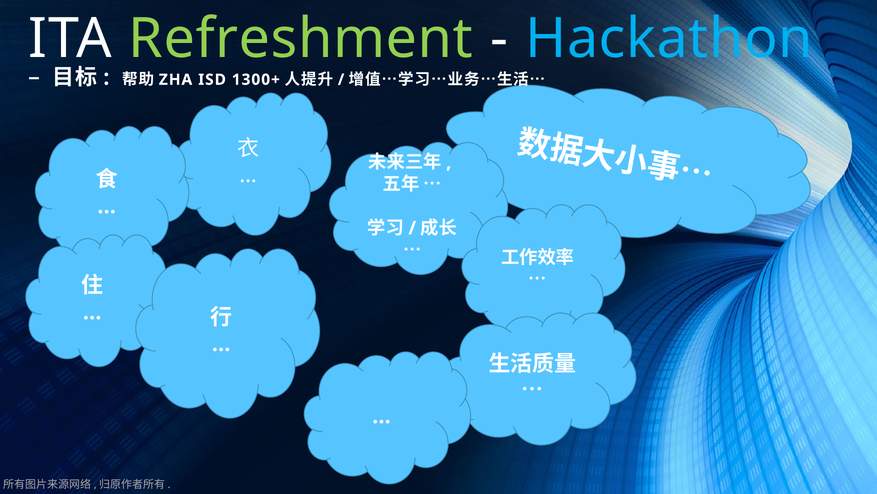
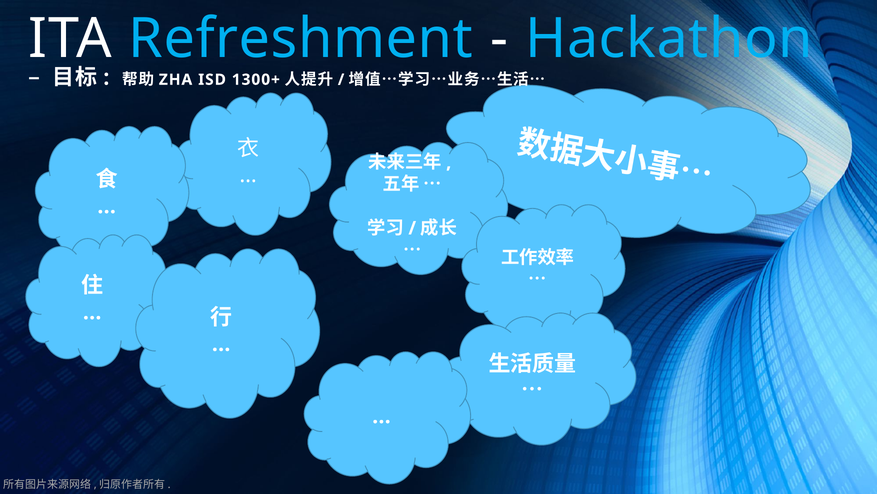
Refreshment colour: light green -> light blue (301, 39)
